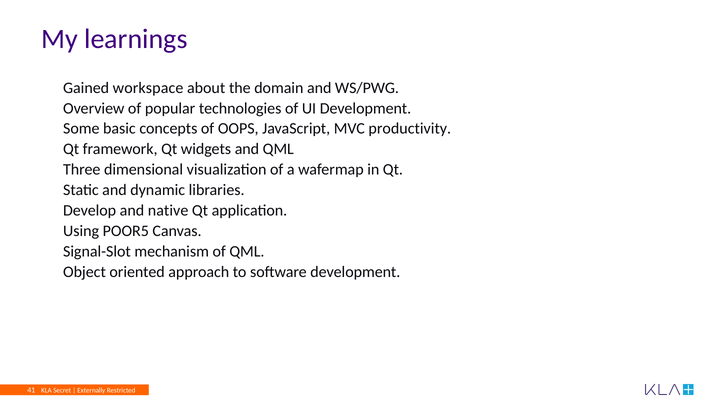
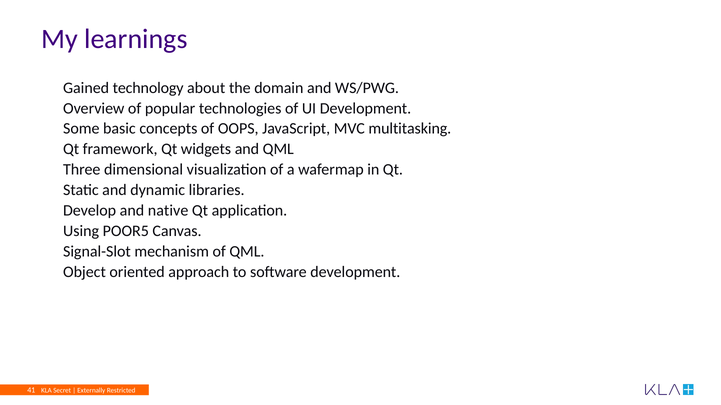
workspace: workspace -> technology (148, 88)
productivity: productivity -> multitasking (410, 129)
